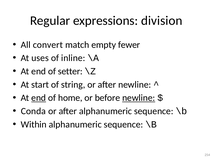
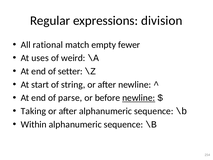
convert: convert -> rational (48, 45)
inline: inline -> weird (73, 58)
end underline: present -> none (39, 98)
home: home -> parse (70, 98)
Conda: Conda -> Taking (33, 111)
